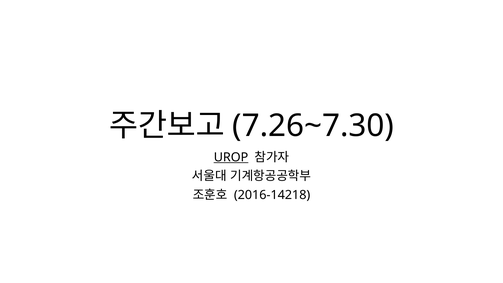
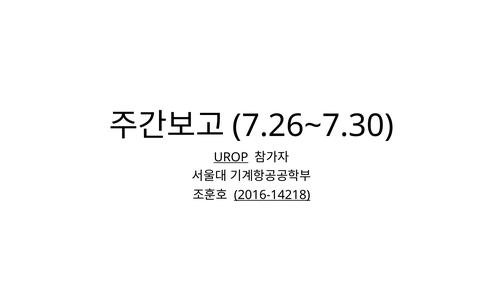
2016-14218 underline: none -> present (272, 195)
